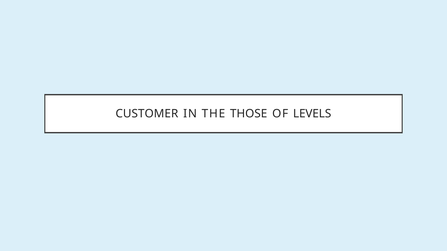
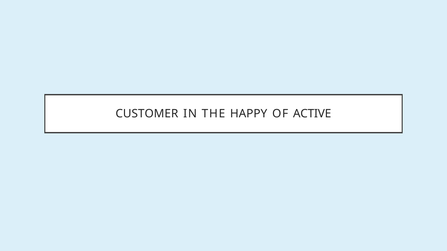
THOSE: THOSE -> HAPPY (249, 114)
LEVELS: LEVELS -> ACTIVE (312, 114)
